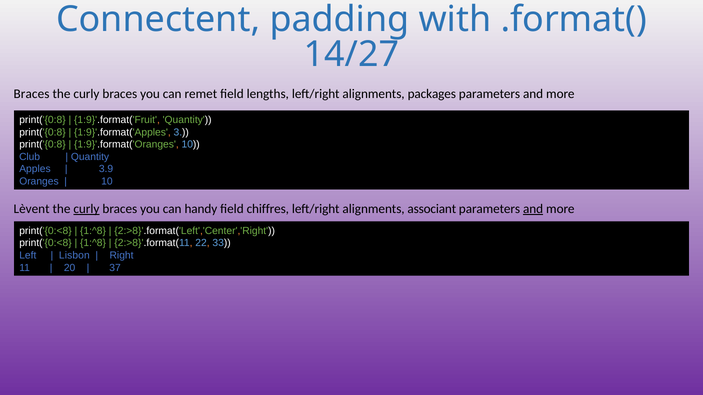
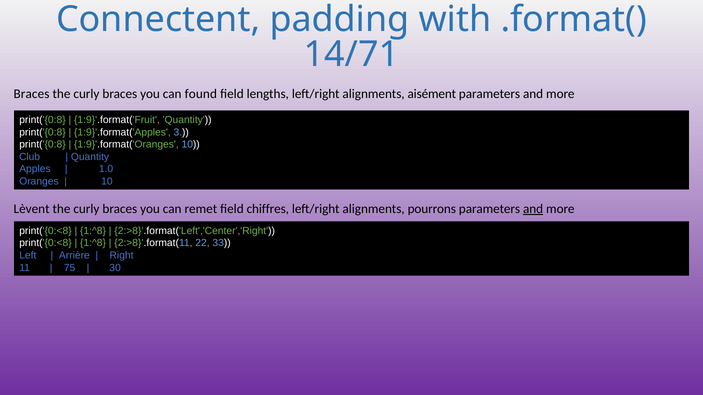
14/27: 14/27 -> 14/71 (352, 54)
remet: remet -> found (201, 94)
packages: packages -> aisément (432, 94)
3.9: 3.9 -> 1.0 (106, 169)
curly underline: present -> none (86, 209)
handy: handy -> remet (201, 209)
associant: associant -> pourrons (432, 209)
Lisbon: Lisbon -> Arrière (74, 256)
20: 20 -> 75 (70, 268)
37: 37 -> 30 (115, 268)
